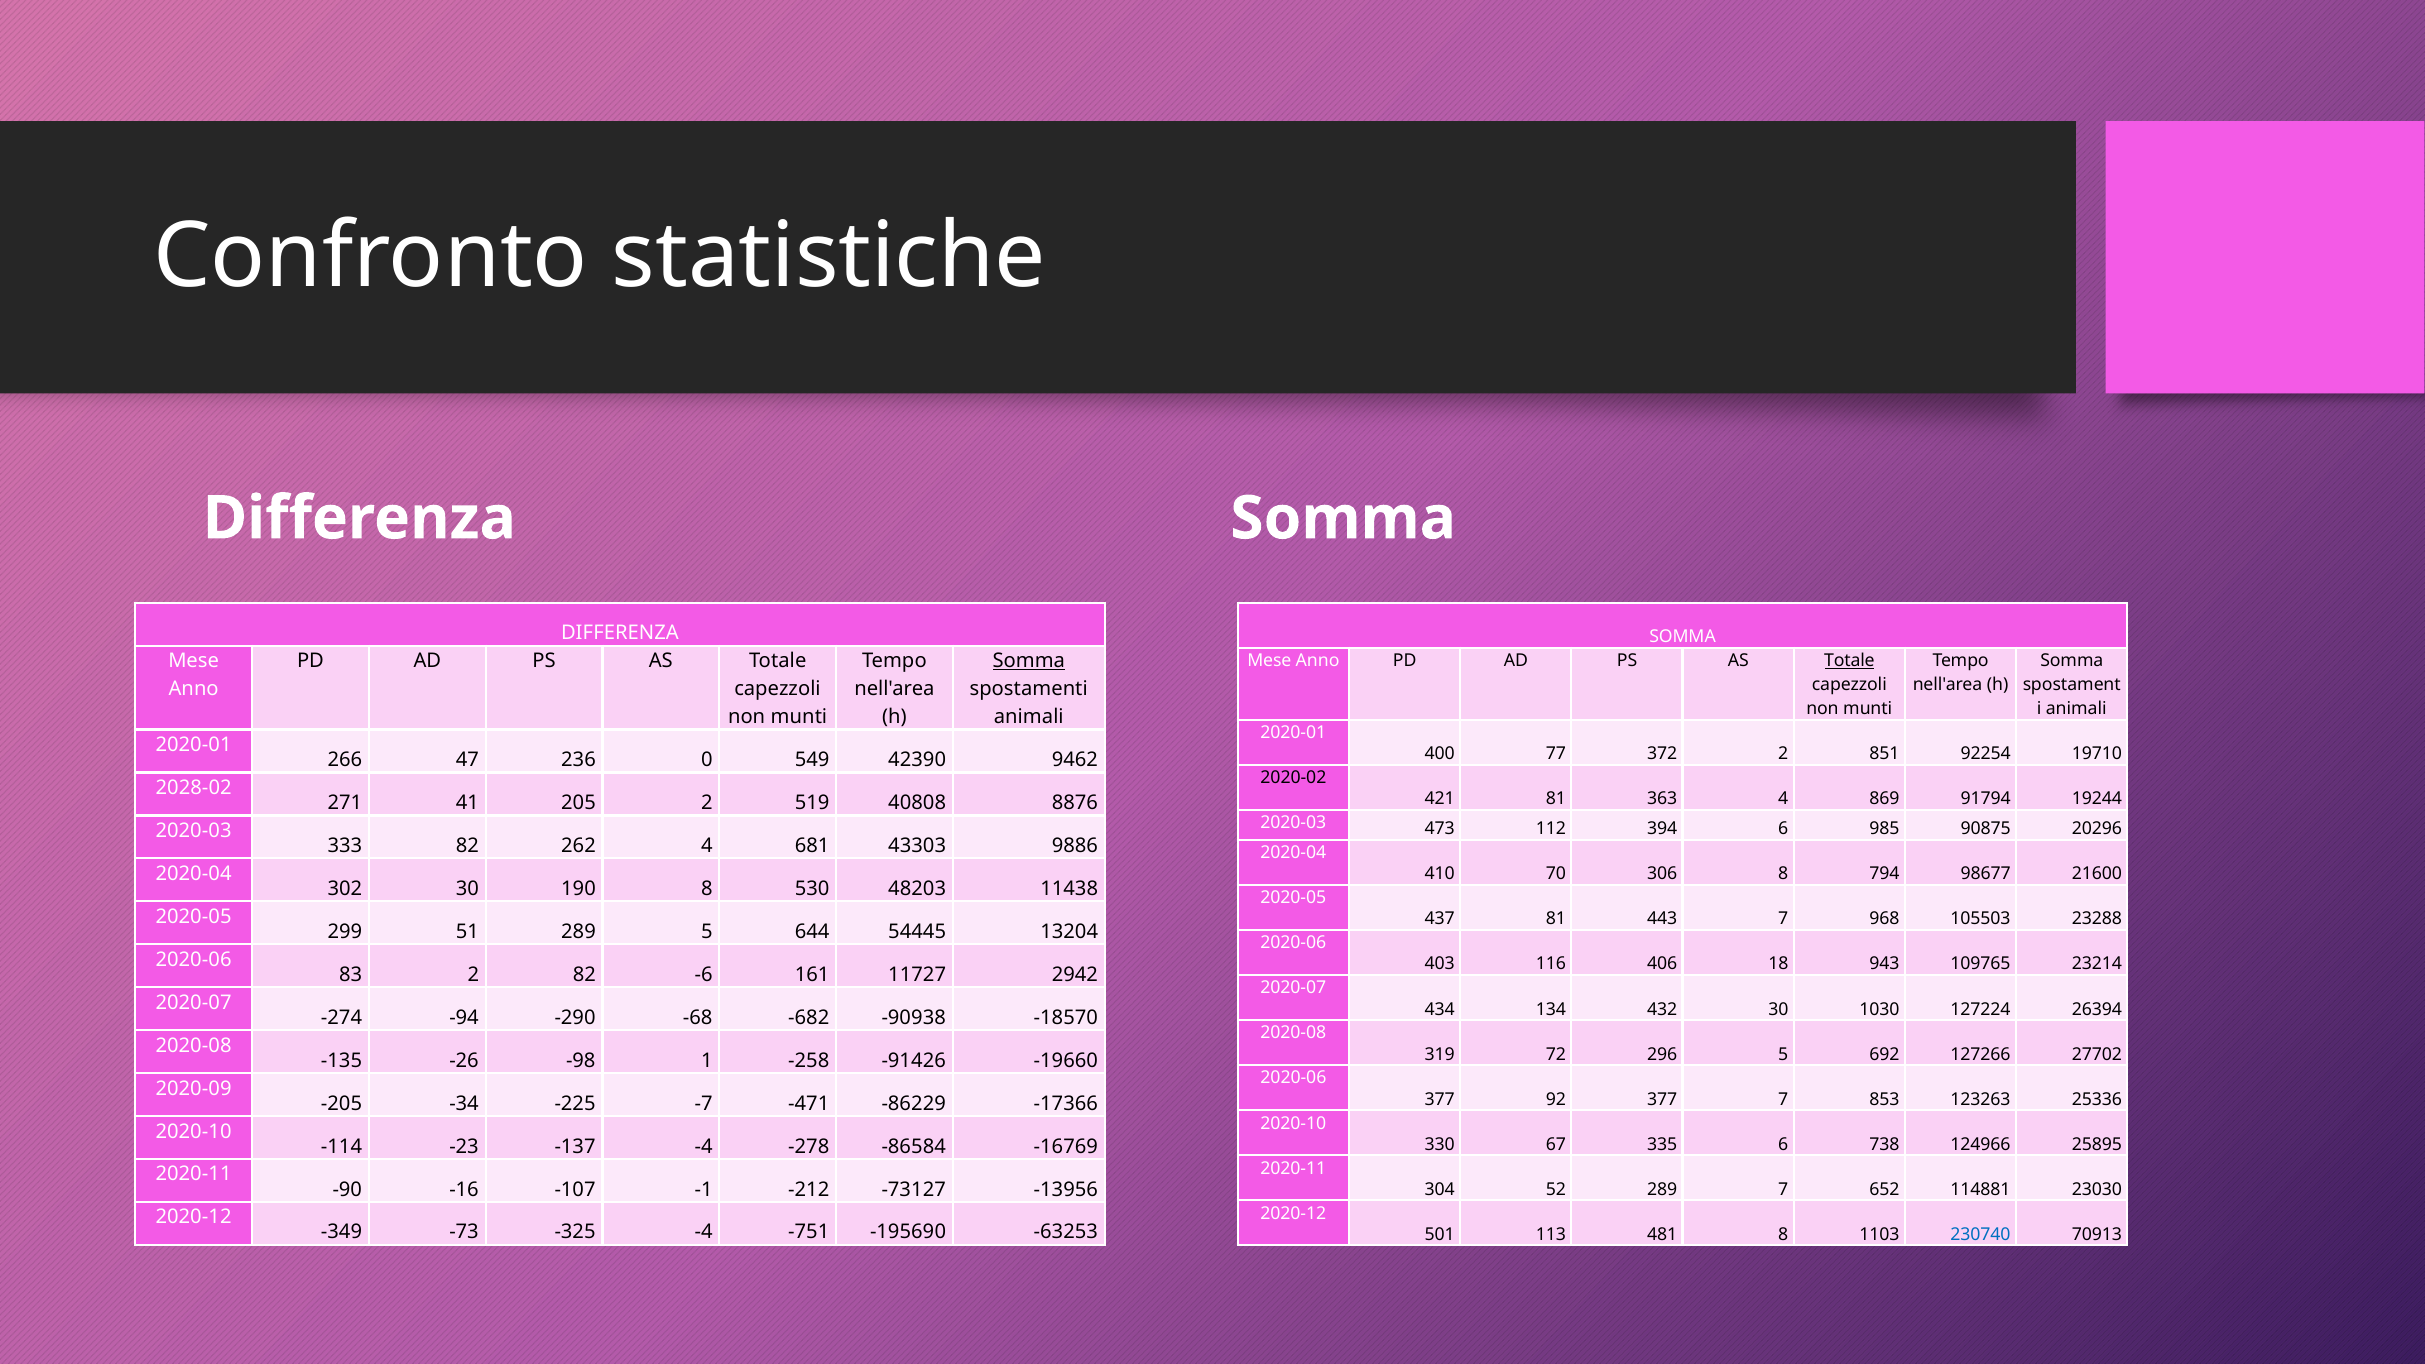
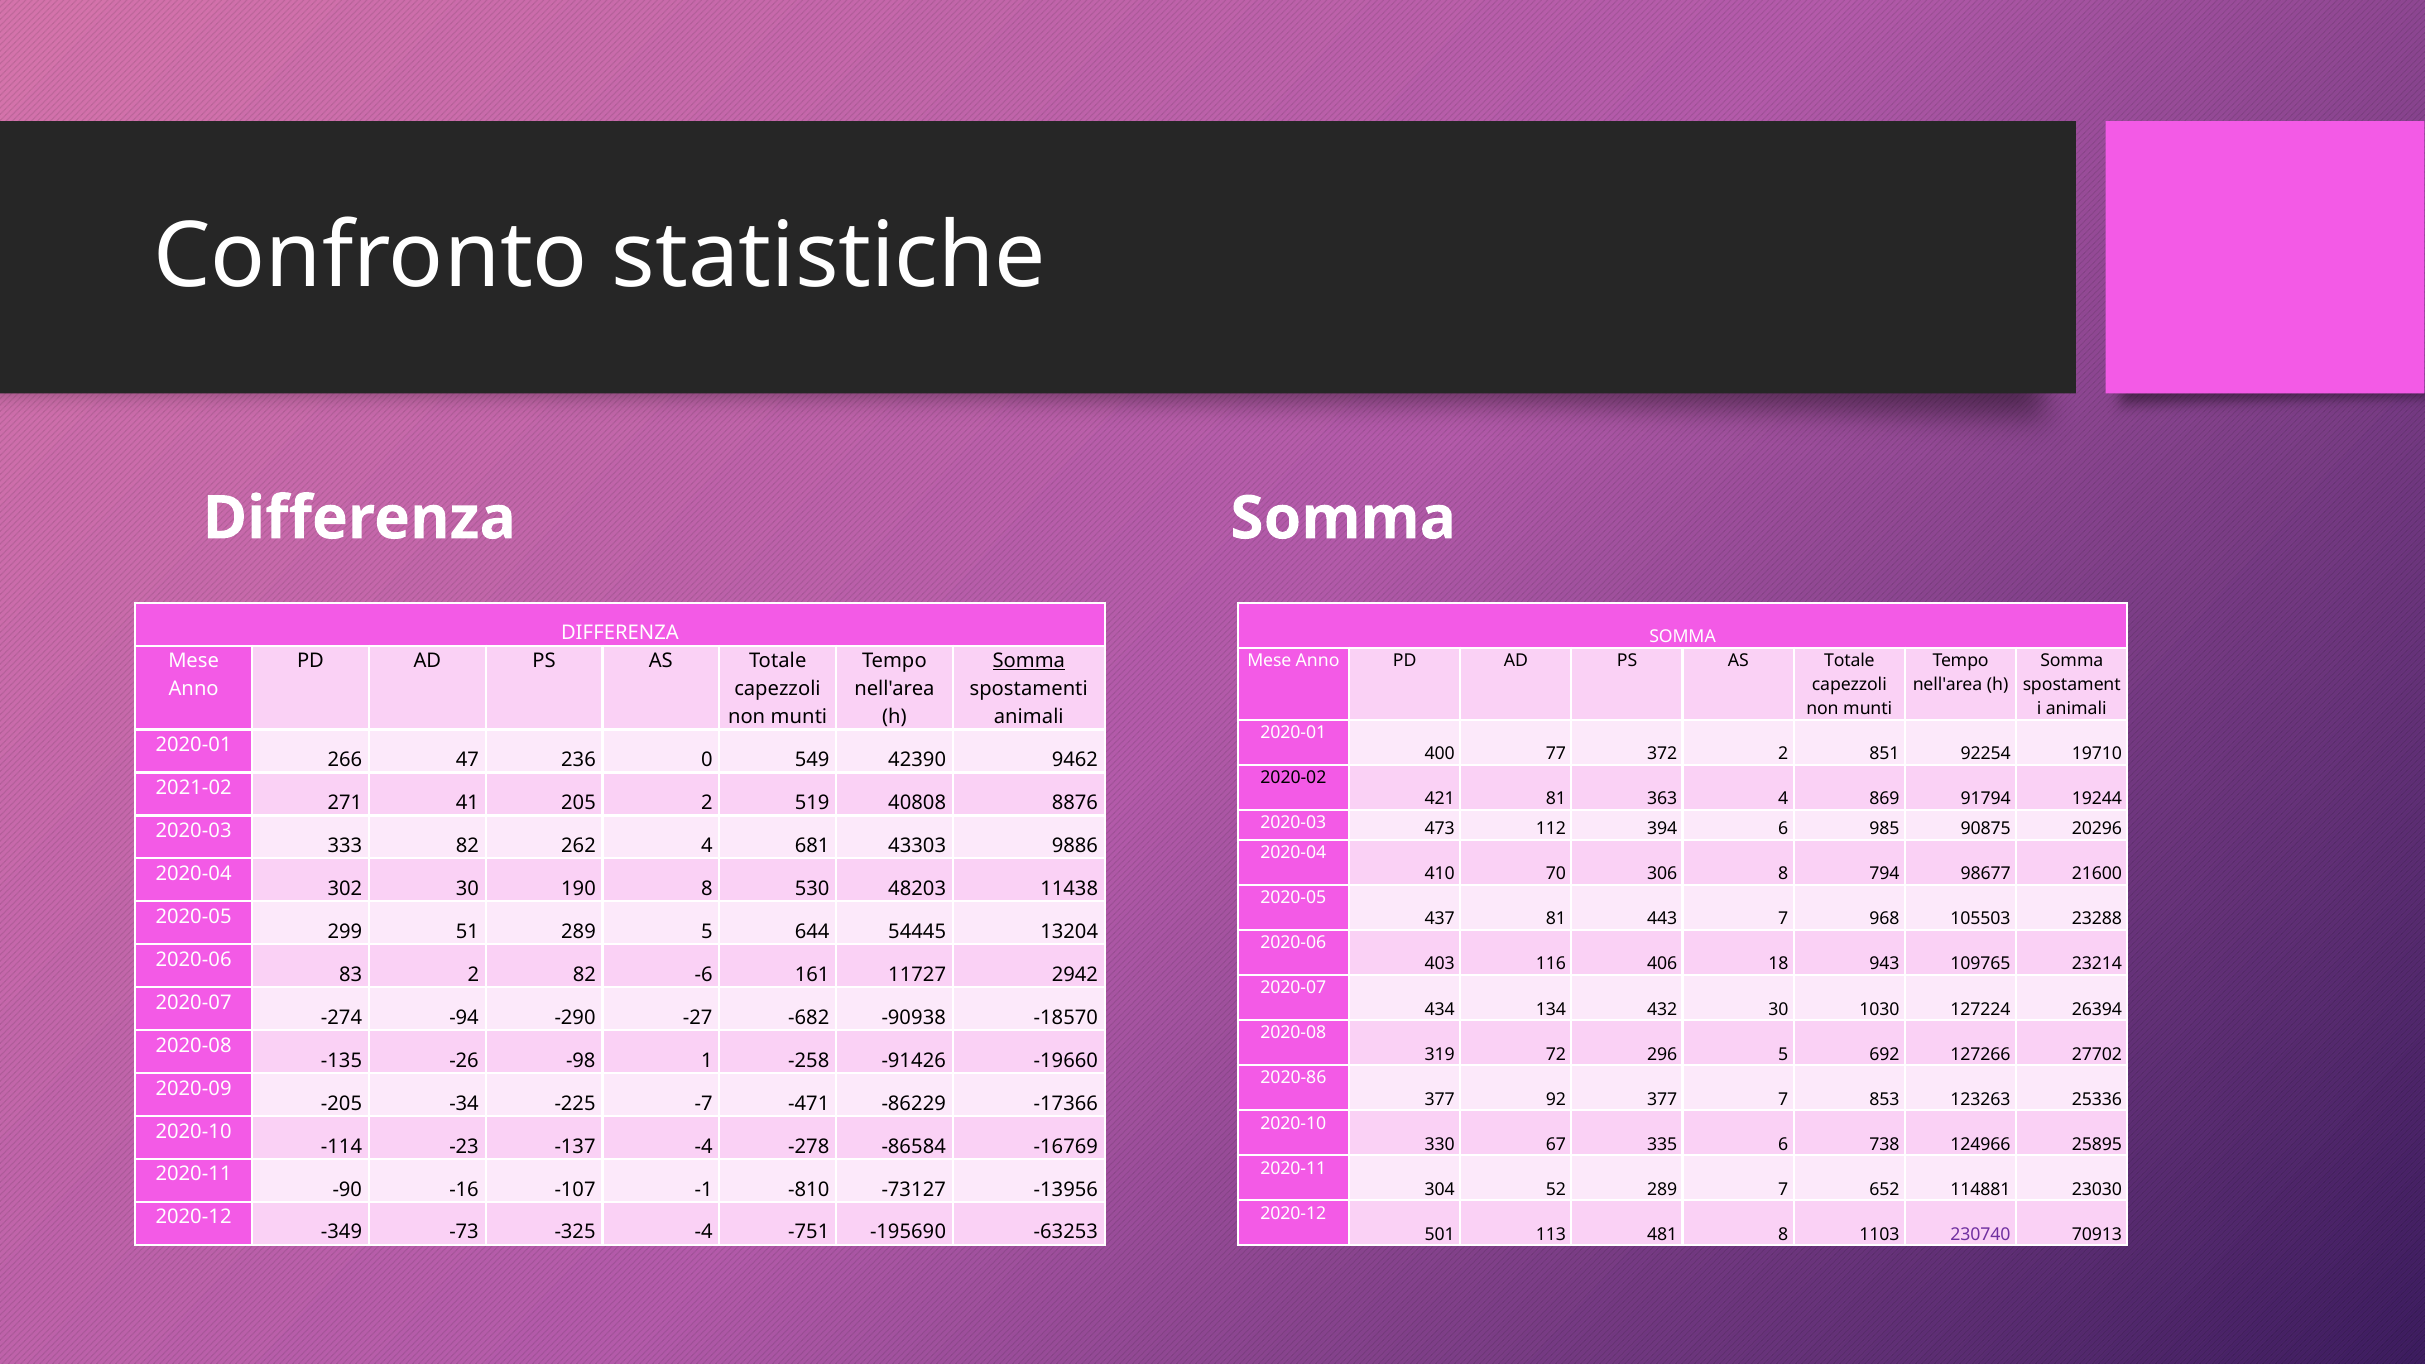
Totale underline: present -> none (1849, 661)
2028-02: 2028-02 -> 2021-02 (194, 788)
-68: -68 -> -27 (698, 1018)
2020-06: 2020-06 -> 2020-86 (1293, 1078)
-212: -212 -> -810 (809, 1189)
230740 colour: blue -> purple (1980, 1234)
